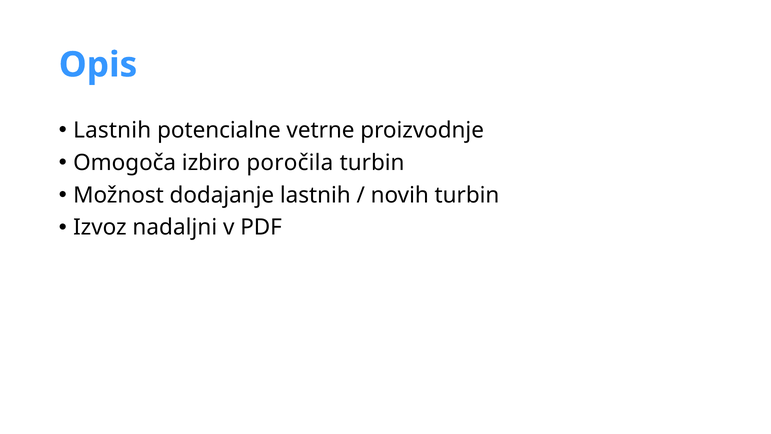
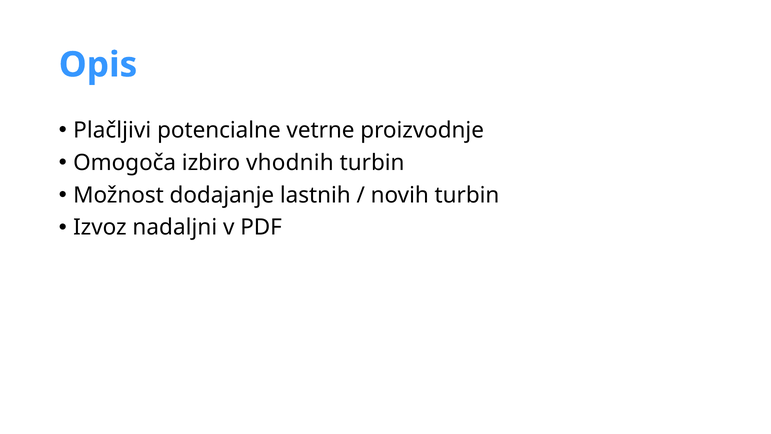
Lastnih: Lastnih -> Plačljivi (112, 130)
poročila: poročila -> vhodnih (290, 163)
